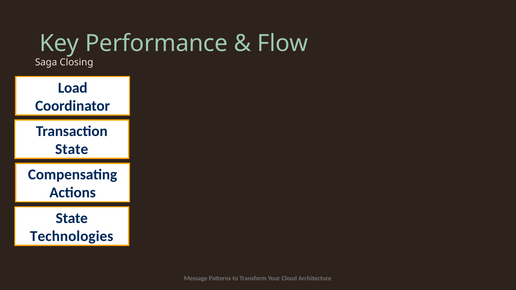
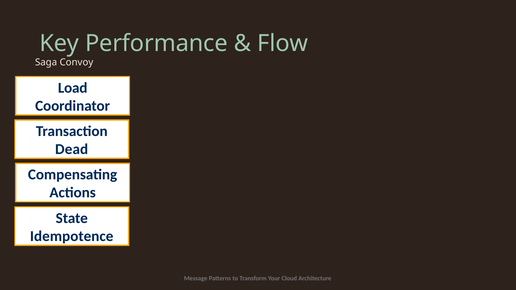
Closing: Closing -> Convoy (76, 62)
State: State -> Dead (72, 149)
Technologies: Technologies -> Idempotence (72, 236)
